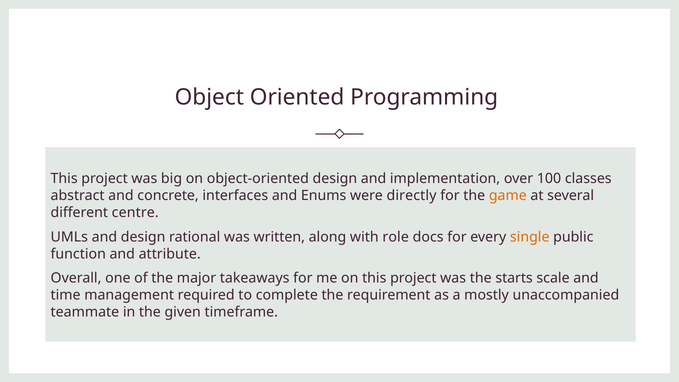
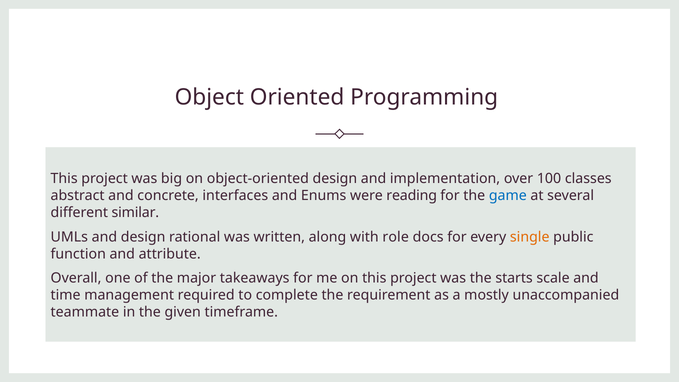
directly: directly -> reading (412, 196)
game colour: orange -> blue (508, 196)
centre: centre -> similar (135, 213)
